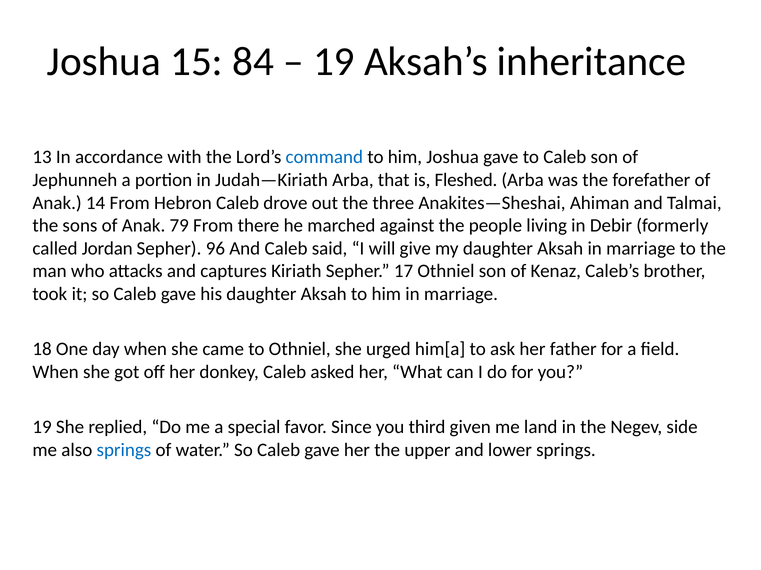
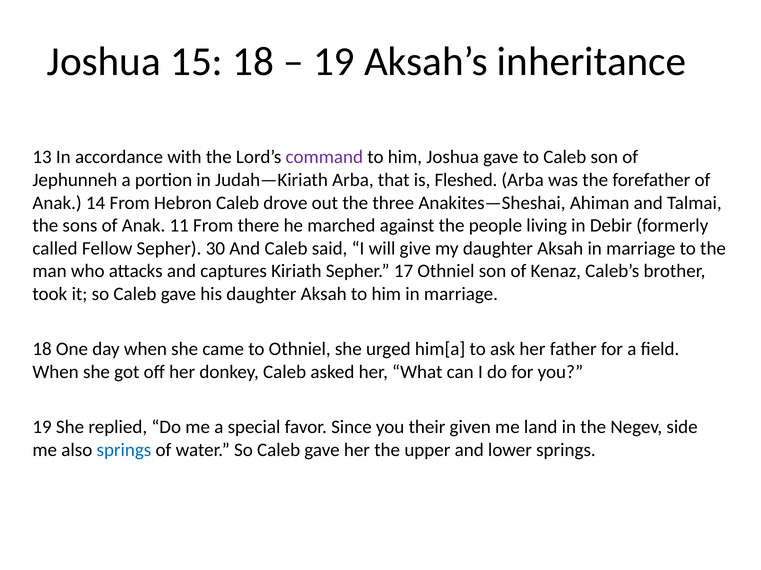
15 84: 84 -> 18 (253, 62)
command colour: blue -> purple (324, 157)
79: 79 -> 11 (179, 226)
Jordan: Jordan -> Fellow (107, 249)
96: 96 -> 30 (215, 249)
third: third -> their (427, 428)
